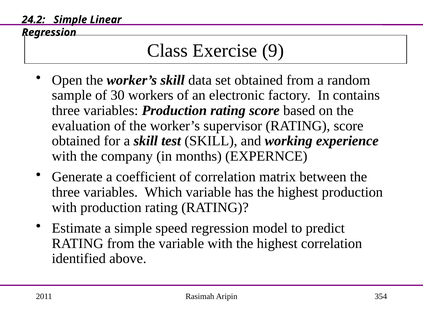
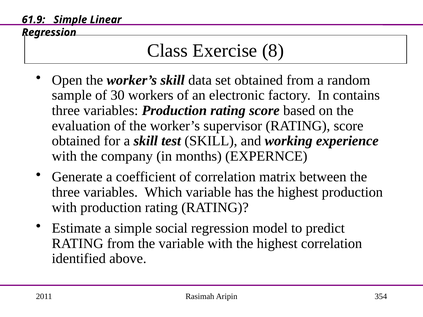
24.2: 24.2 -> 61.9 (34, 20)
9: 9 -> 8 (273, 51)
speed: speed -> social (172, 228)
